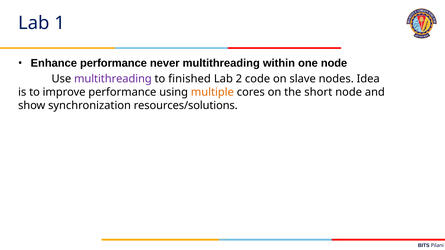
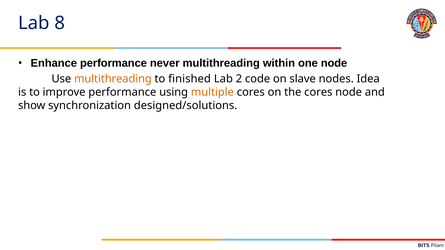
1: 1 -> 8 (60, 23)
multithreading colour: purple -> orange (113, 79)
the short: short -> cores (318, 92)
resources/solutions: resources/solutions -> designed/solutions (186, 106)
